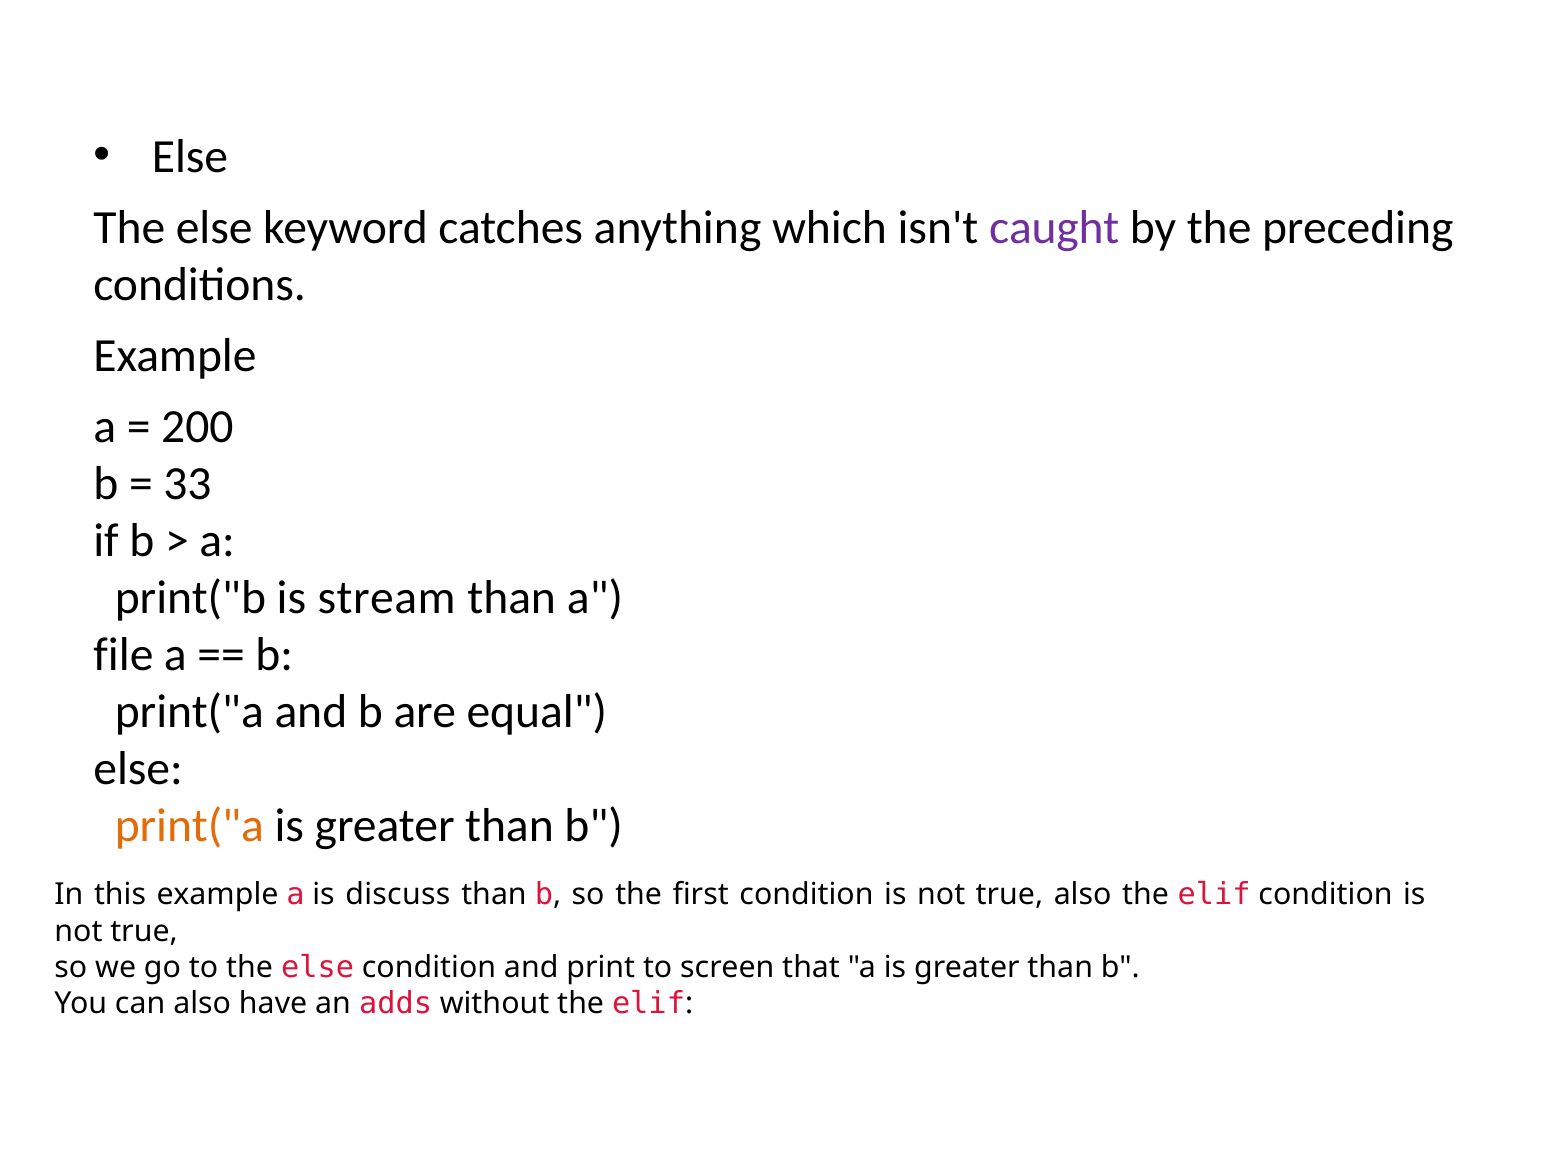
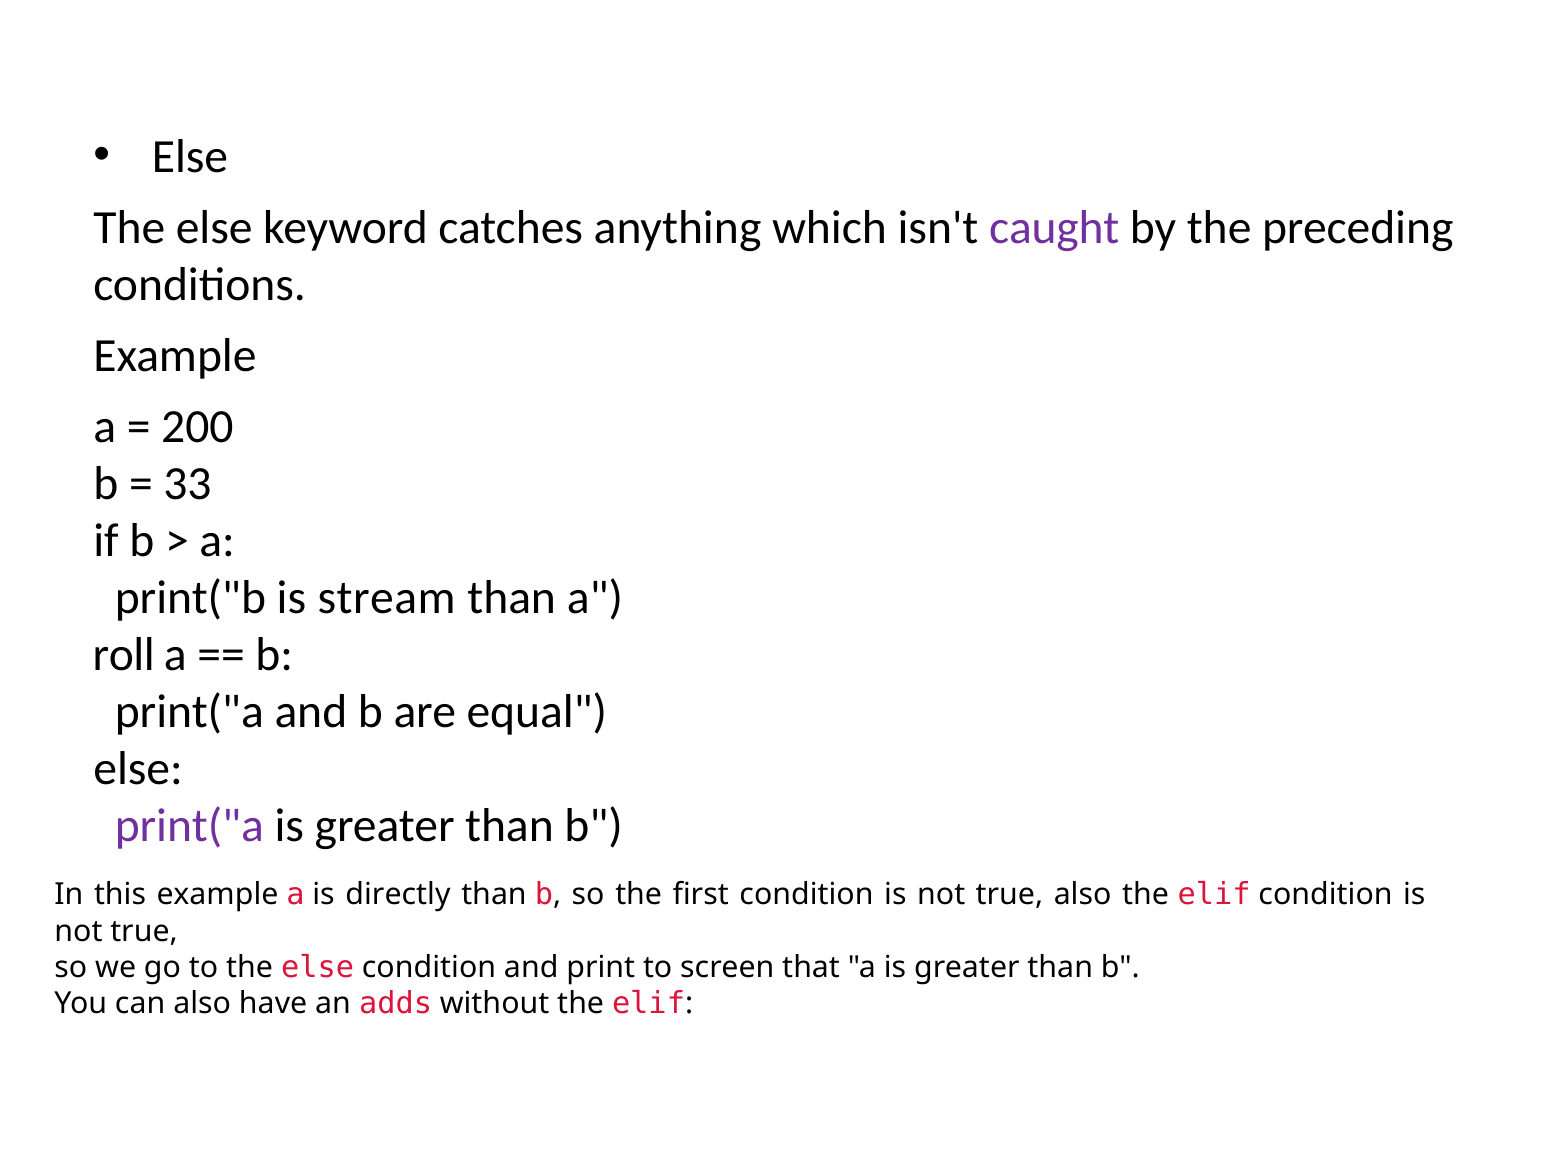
file: file -> roll (124, 655)
print("a colour: orange -> purple (189, 826)
discuss: discuss -> directly (398, 895)
